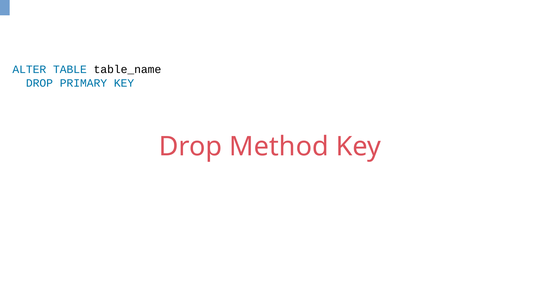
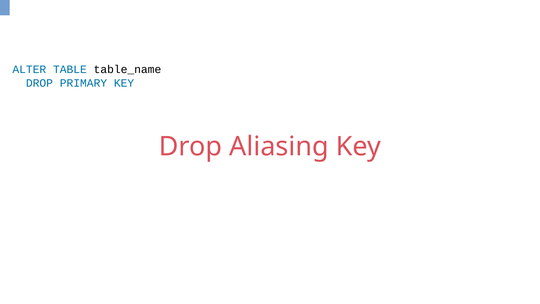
Method: Method -> Aliasing (279, 146)
